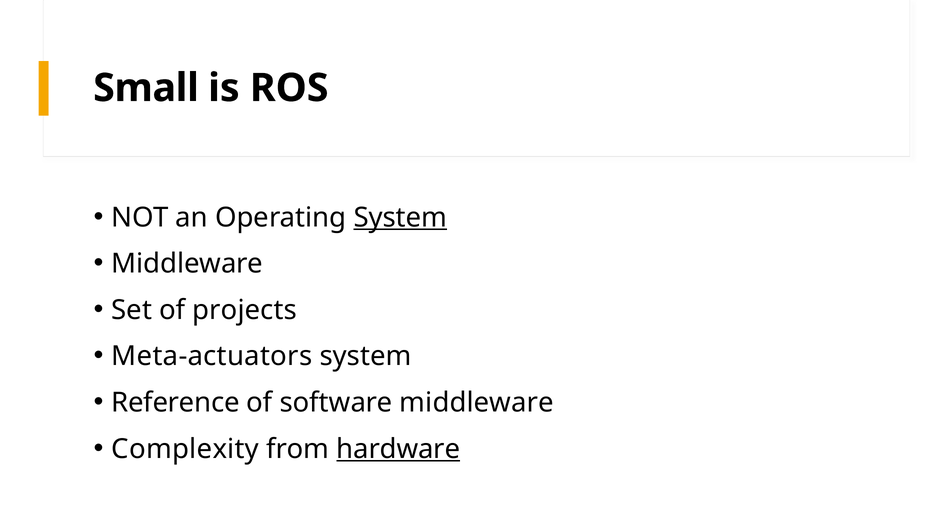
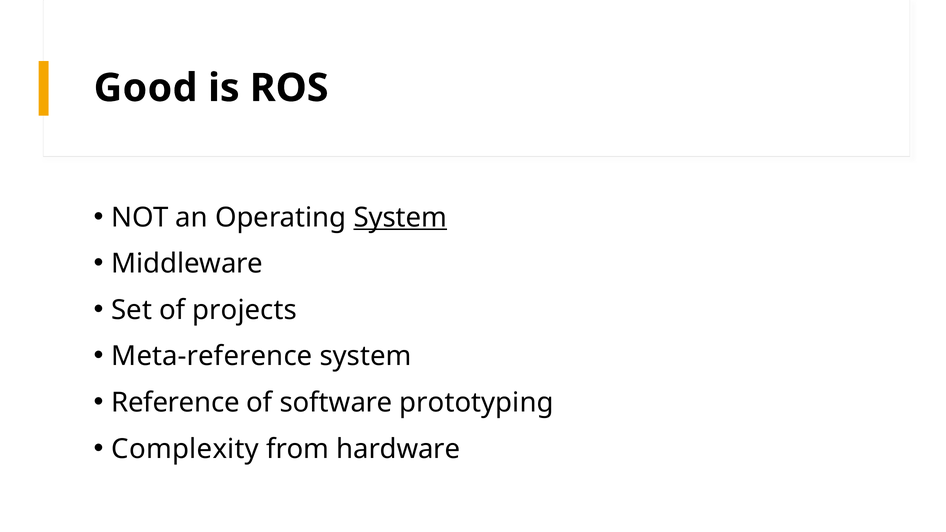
Small: Small -> Good (146, 88)
Meta-actuators: Meta-actuators -> Meta-reference (212, 356)
software middleware: middleware -> prototyping (477, 403)
hardware underline: present -> none (398, 449)
